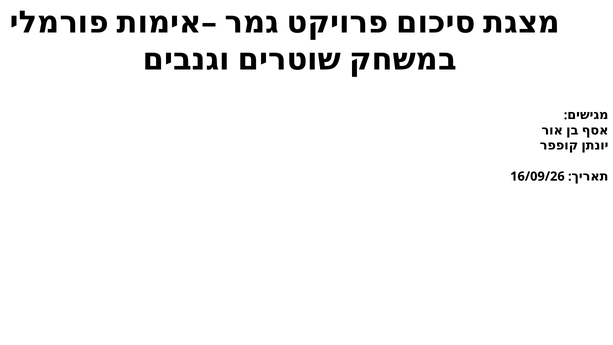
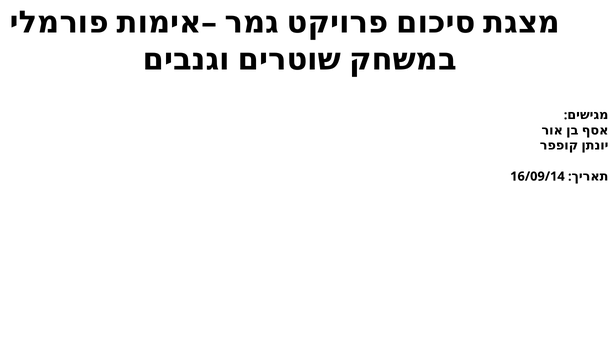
16/09/26: 16/09/26 -> 16/09/14 (537, 176)
